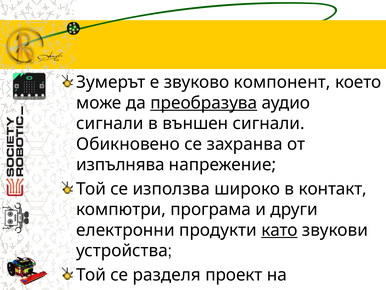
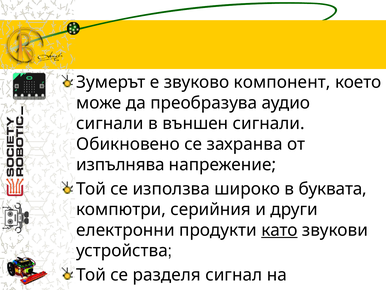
преобразува underline: present -> none (204, 103)
в контакт: контакт -> буквата (333, 189)
програма: програма -> серийния (211, 209)
проект: проект -> сигнал (234, 274)
